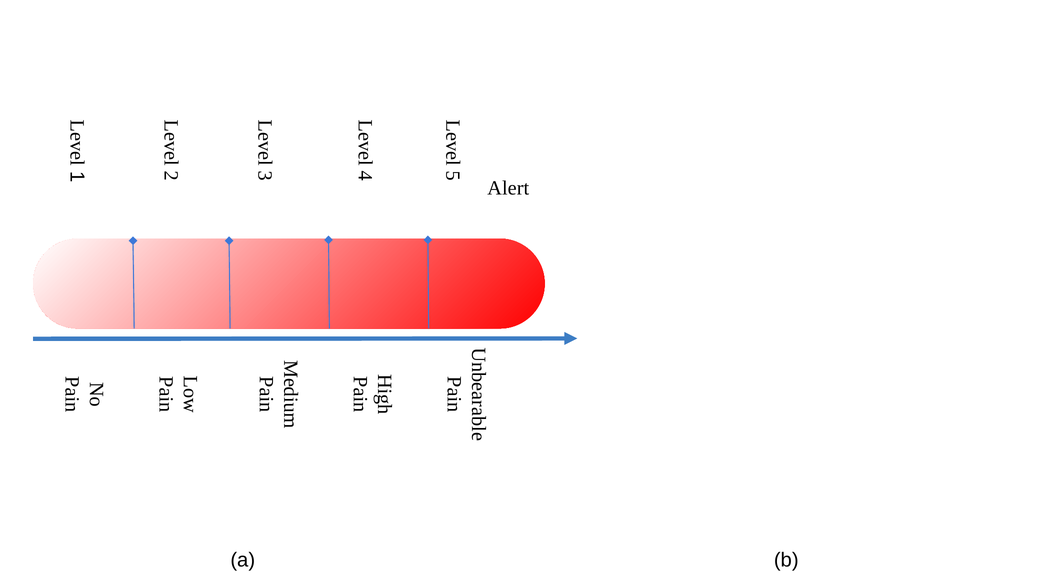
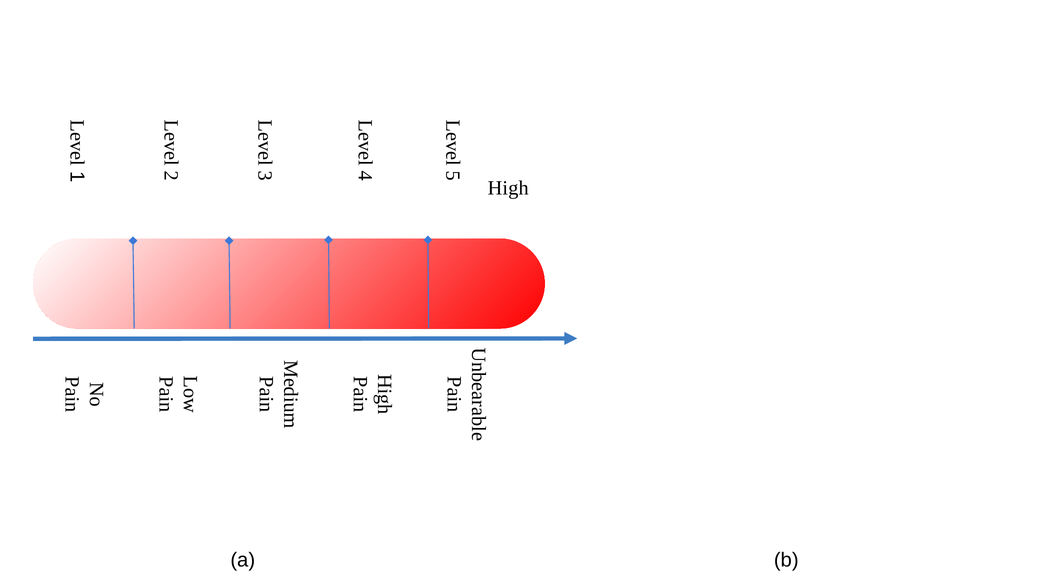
Alert: Alert -> High (508, 188)
